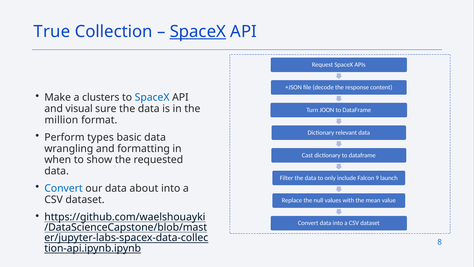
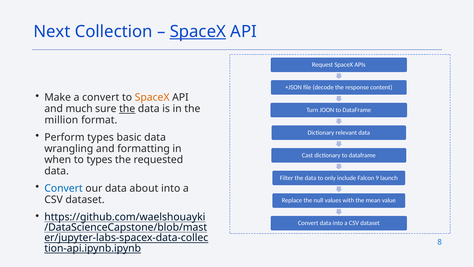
True: True -> Next (52, 32)
a clusters: clusters -> convert (101, 97)
SpaceX colour: blue -> orange (152, 97)
visual: visual -> much (79, 109)
the underline: none -> present (127, 109)
to show: show -> types (99, 160)
